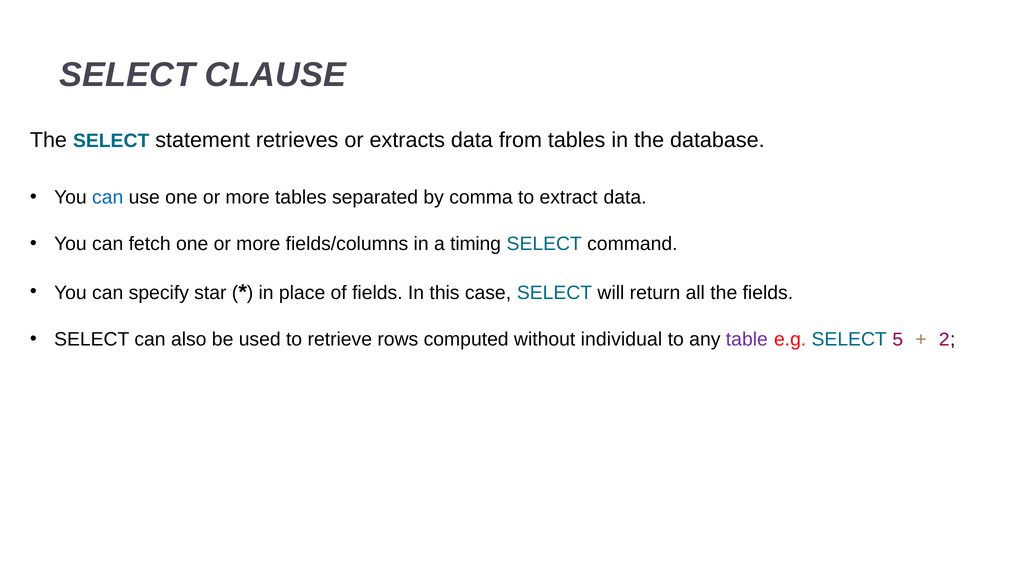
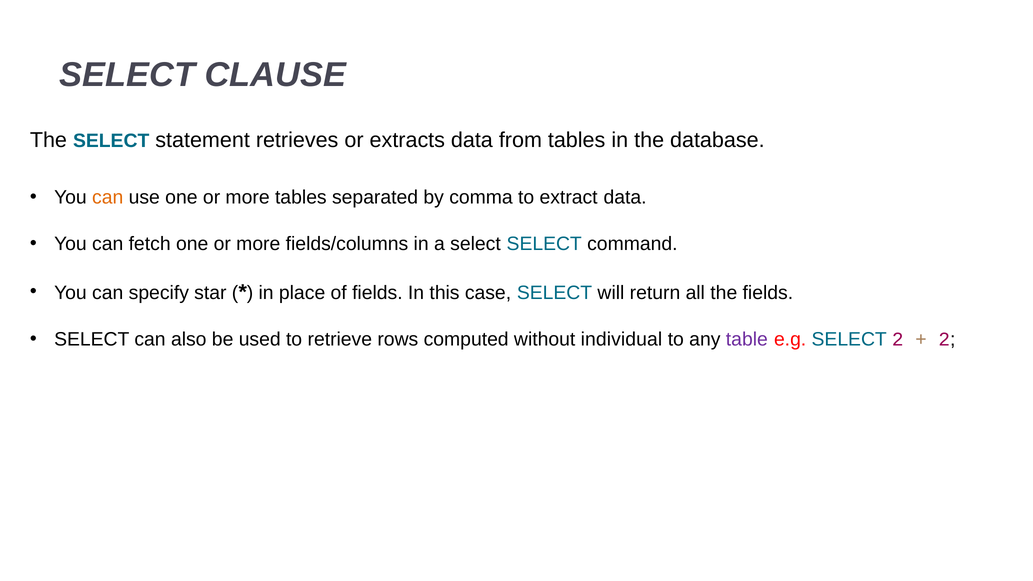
can colour: blue -> orange (108, 198)
a timing: timing -> select (476, 244)
SELECT 5: 5 -> 2 (898, 340)
